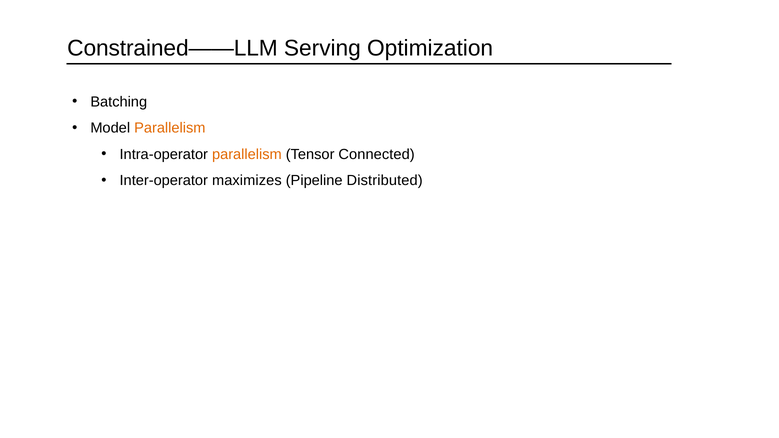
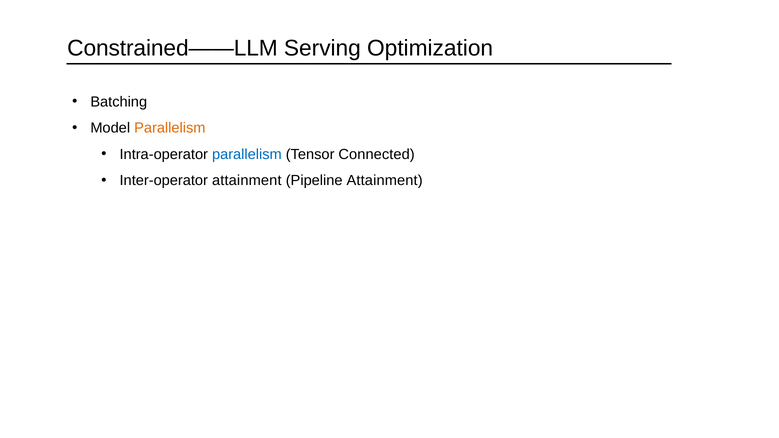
parallelism colour: orange -> blue (247, 154)
Inter-operator maximizes: maximizes -> attainment (247, 181)
Pipeline Distributed: Distributed -> Attainment (385, 181)
